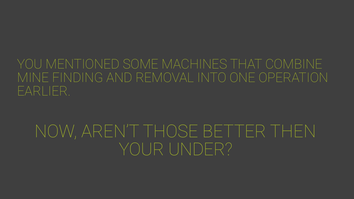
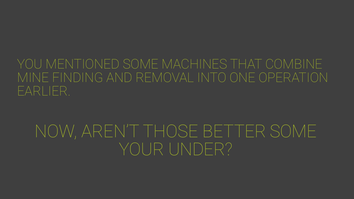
BETTER THEN: THEN -> SOME (293, 132)
